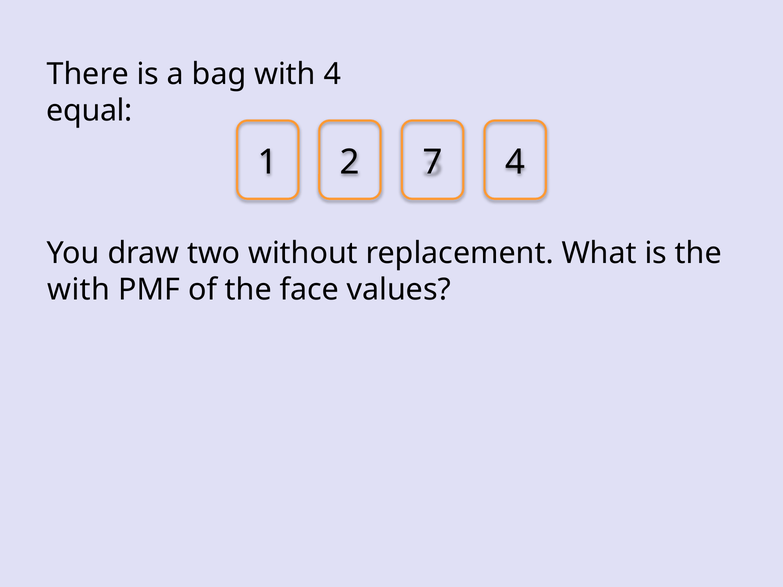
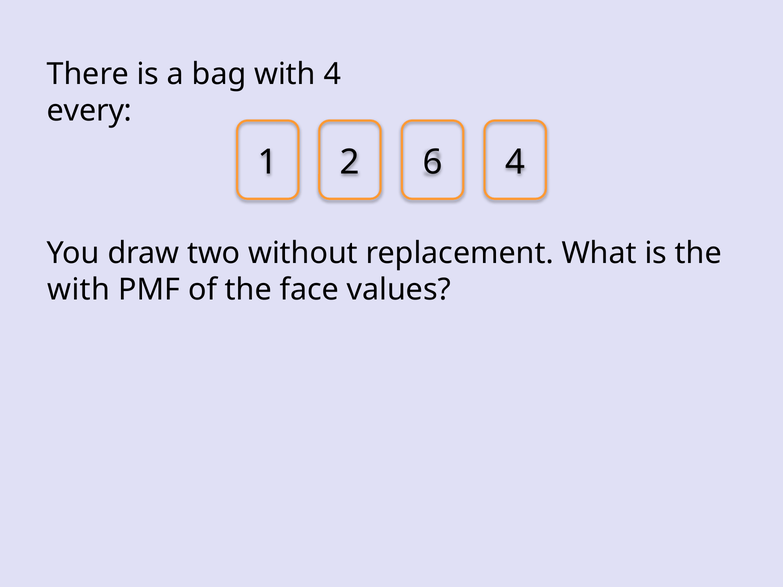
equal: equal -> every (89, 111)
7: 7 -> 6 (433, 162)
